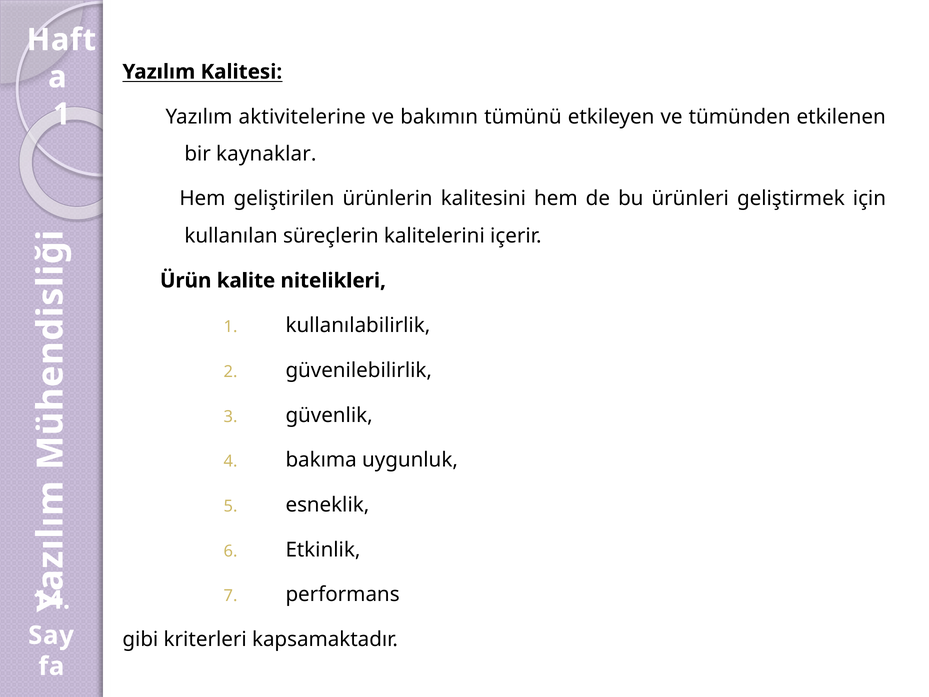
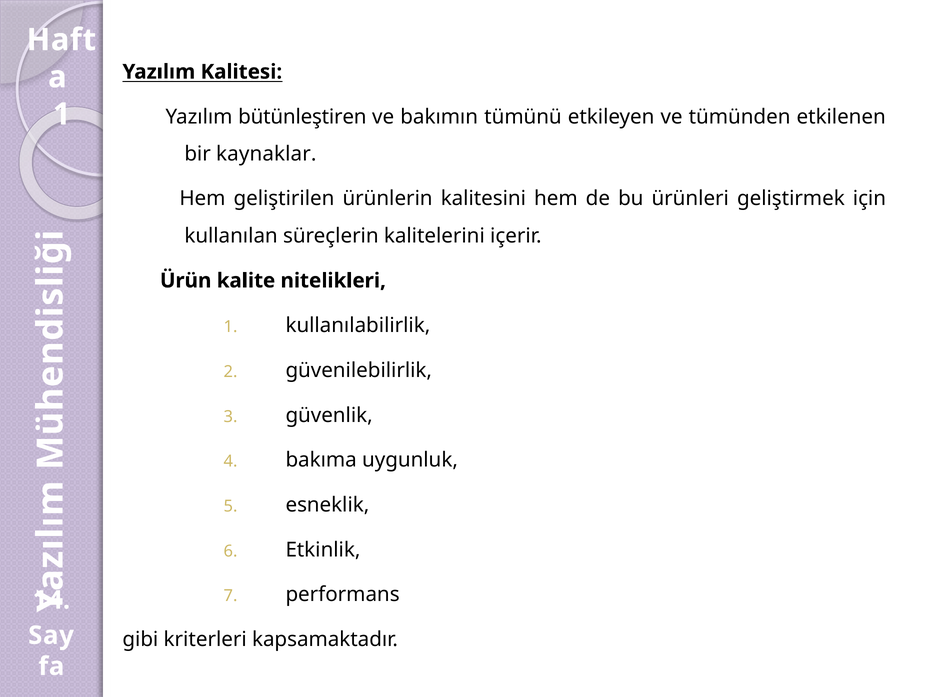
aktivitelerine: aktivitelerine -> bütünleştiren (302, 117)
